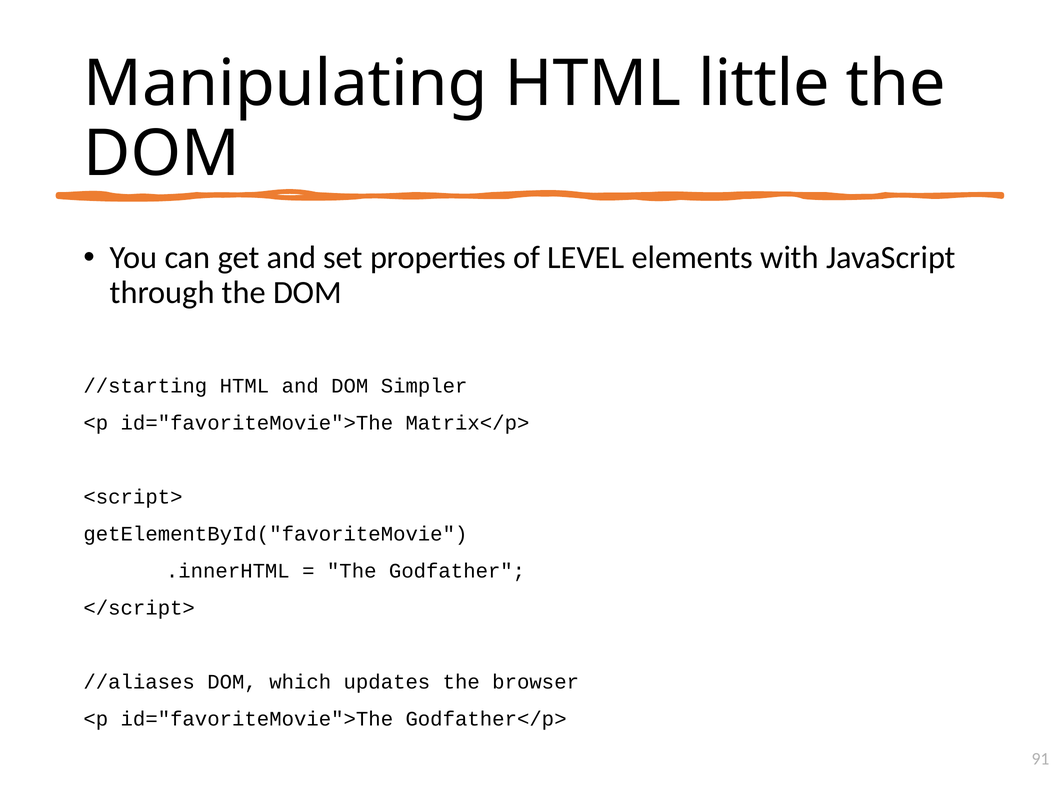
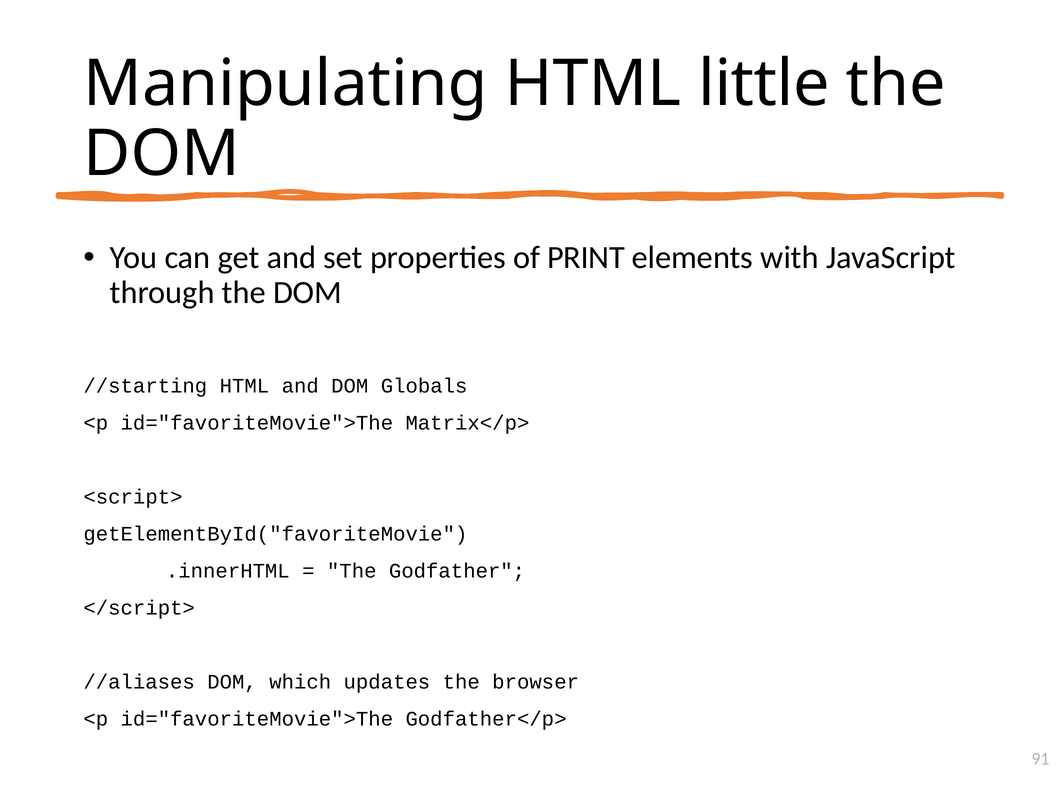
LEVEL: LEVEL -> PRINT (586, 258)
Simpler: Simpler -> Globals (424, 386)
